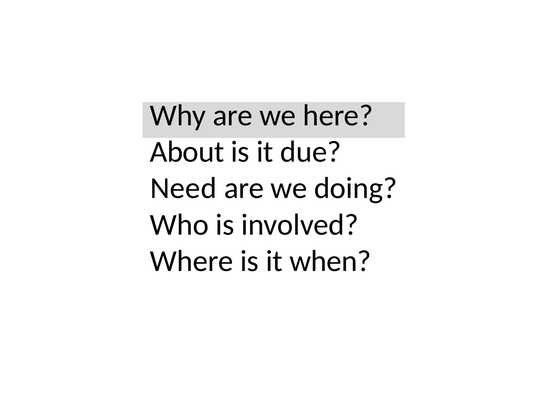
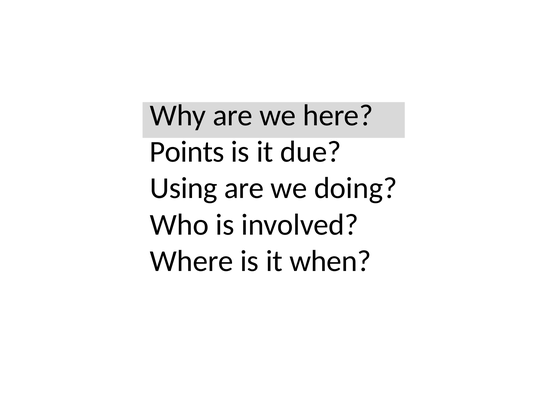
About: About -> Points (187, 152)
Need: Need -> Using (184, 188)
